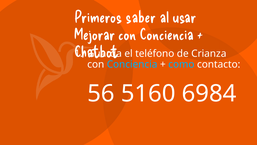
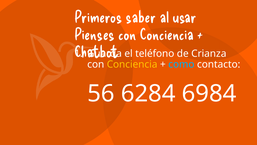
Mejorar: Mejorar -> Pienses (94, 35)
Conciencia colour: light blue -> yellow (132, 64)
5160: 5160 -> 6284 (148, 93)
